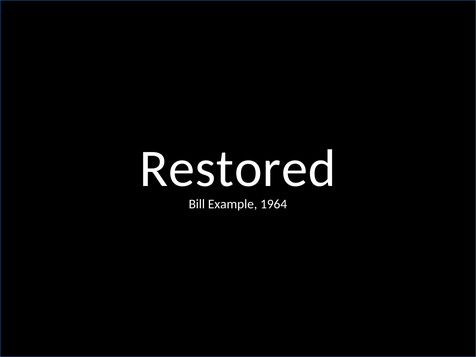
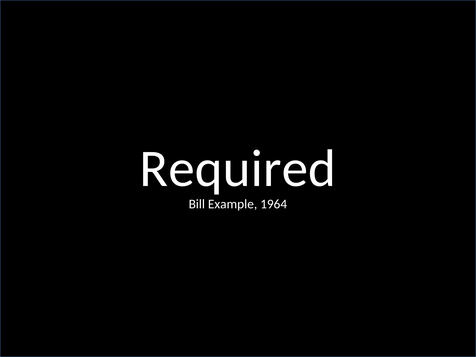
Restored: Restored -> Required (238, 169)
